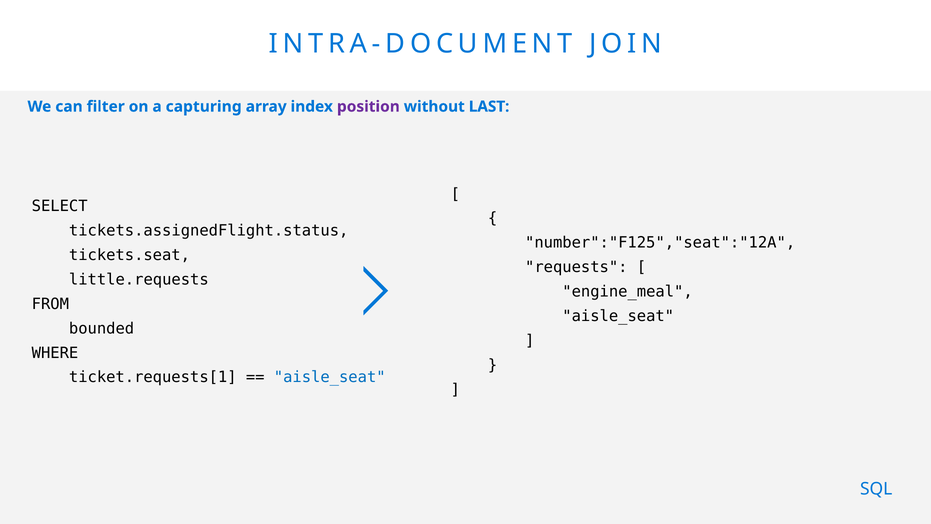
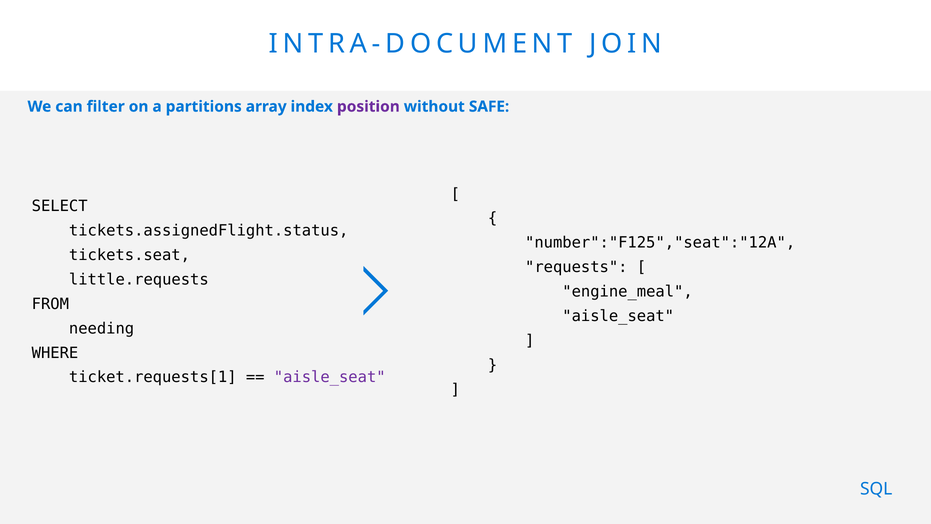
capturing: capturing -> partitions (204, 107)
LAST: LAST -> SAFE (489, 107)
bounded: bounded -> needing (102, 328)
aisle_seat colour: blue -> purple (330, 377)
